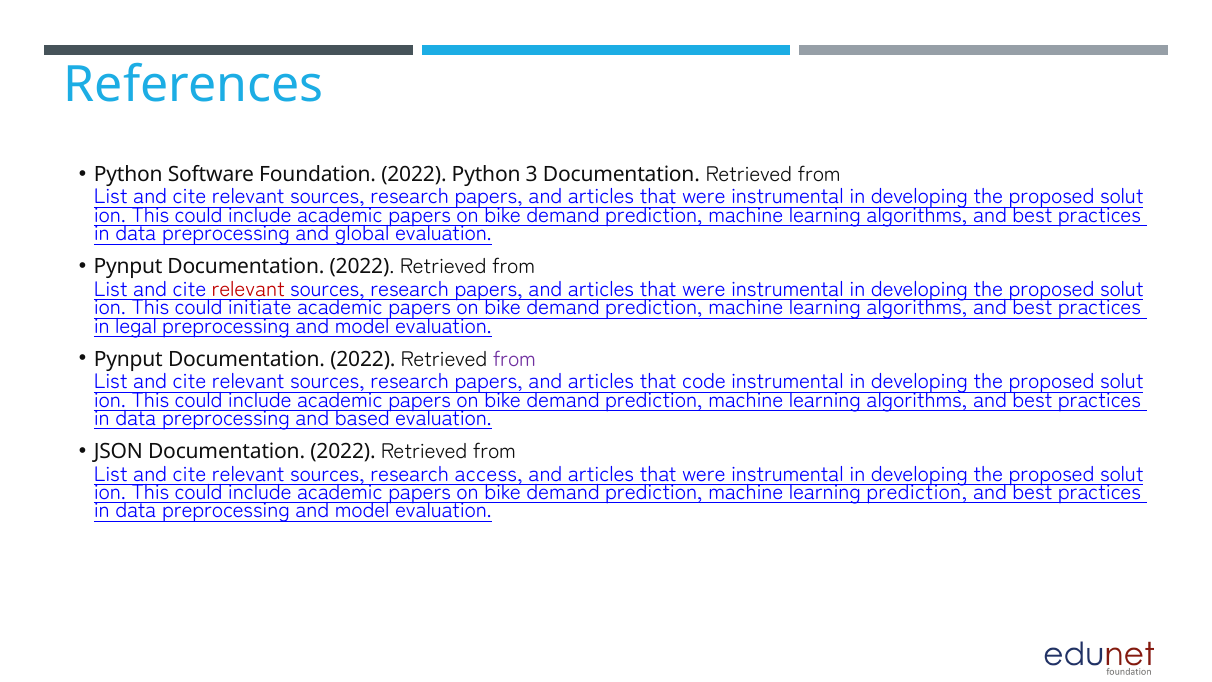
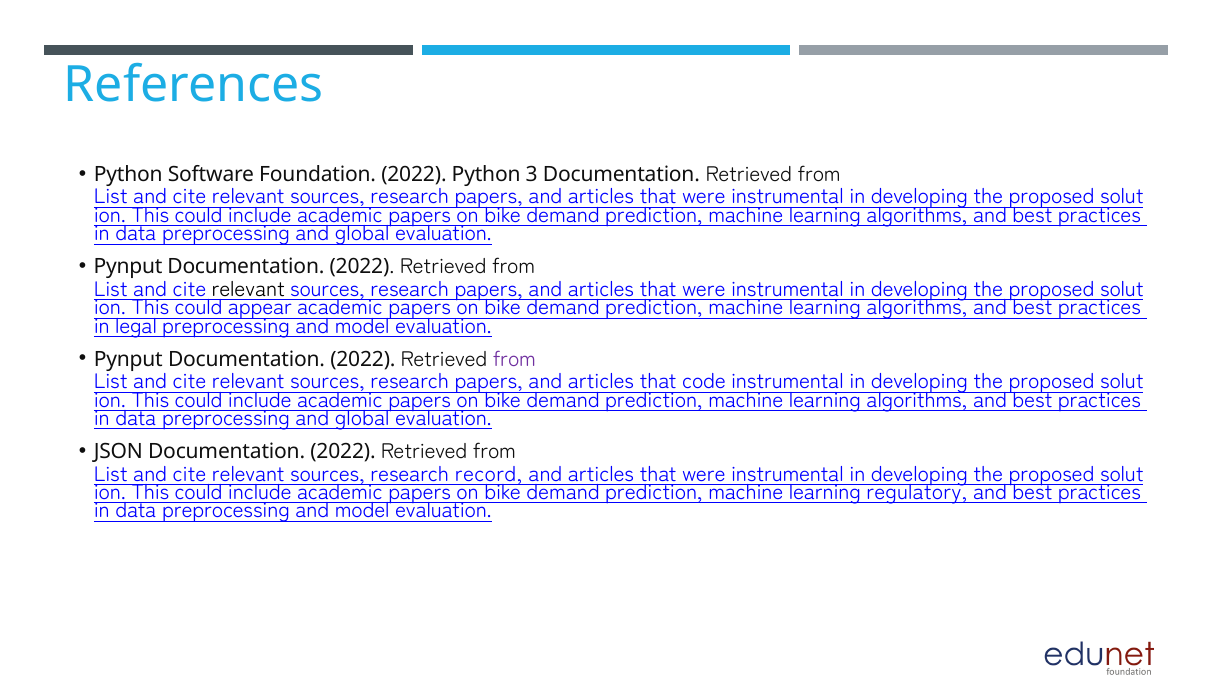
relevant colour: red -> black (248, 289)
initiate: initiate -> appear (260, 308)
based: based -> global (362, 418)
access: access -> record (489, 474)
learning prediction: prediction -> regulatory (917, 492)
